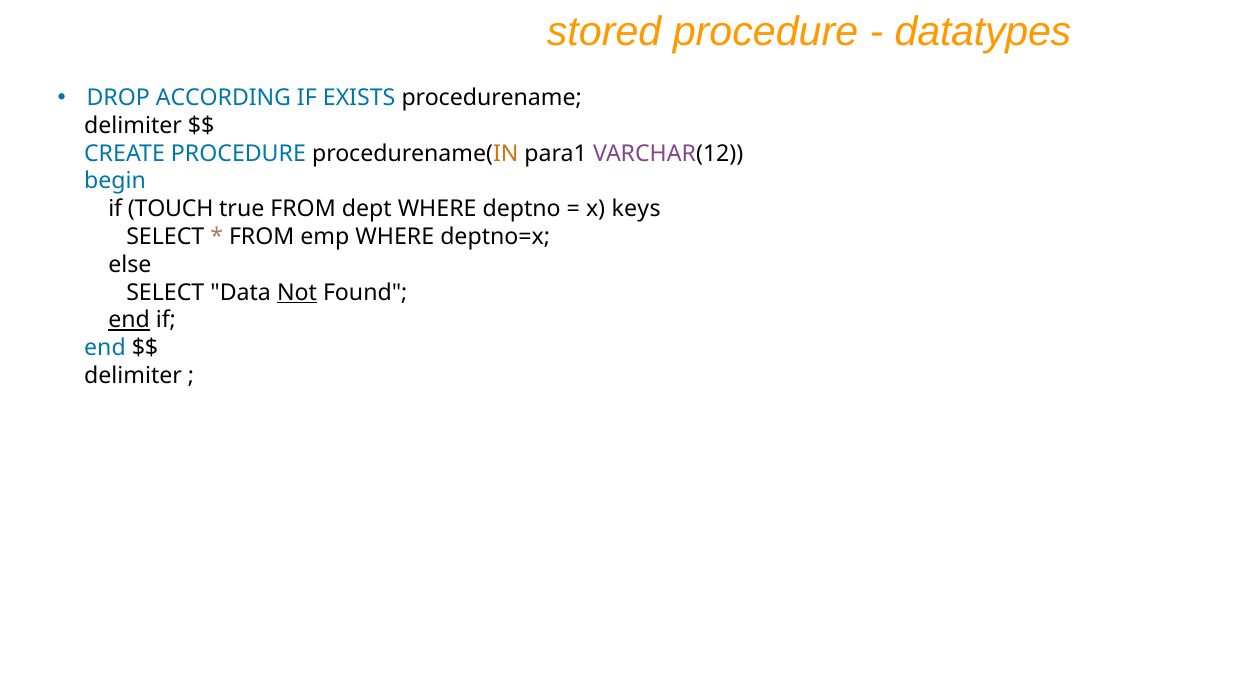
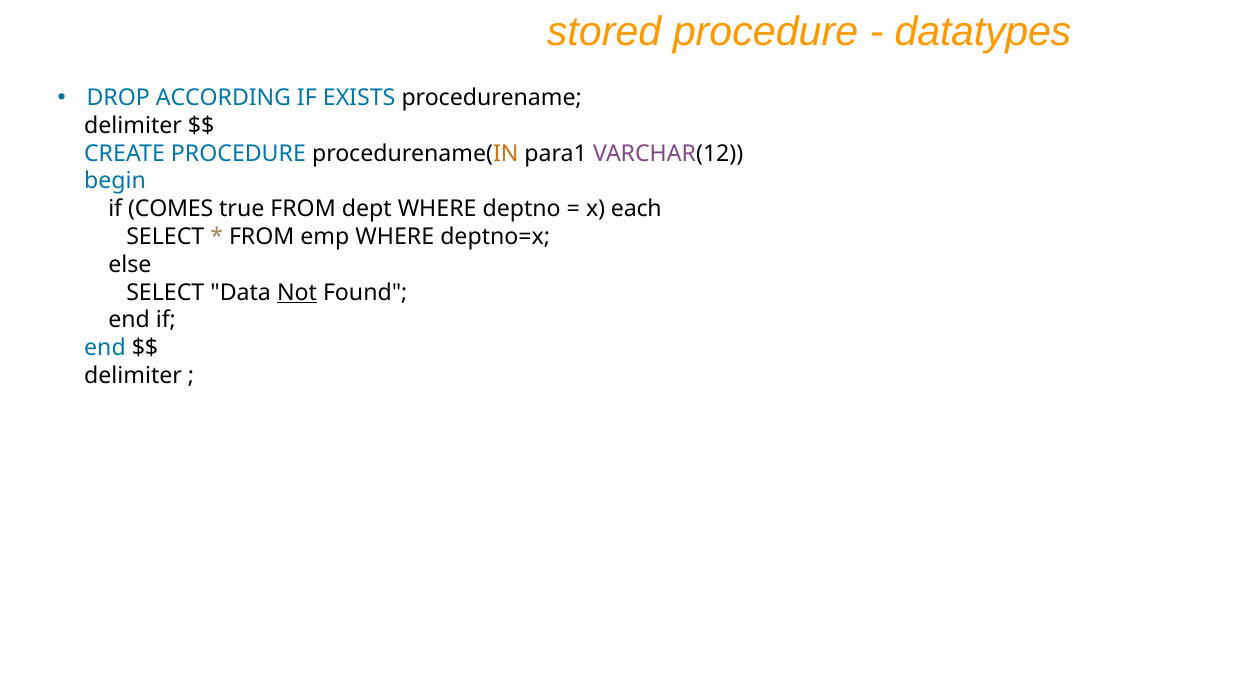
TOUCH: TOUCH -> COMES (171, 209)
keys: keys -> each (636, 209)
end underline: present -> none (129, 320)
